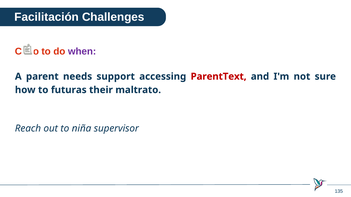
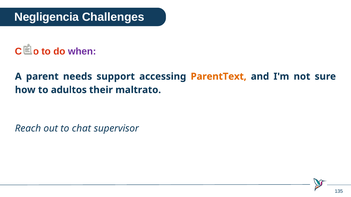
Facilitación: Facilitación -> Negligencia (47, 17)
ParentText colour: red -> orange (219, 77)
futuras: futuras -> adultos (69, 90)
niña: niña -> chat (81, 129)
